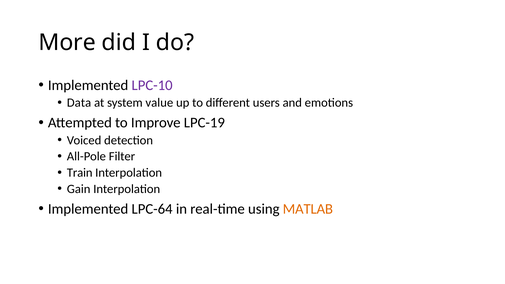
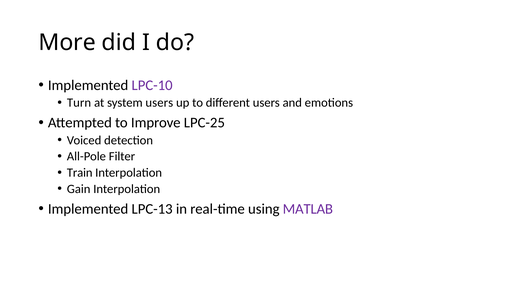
Data: Data -> Turn (79, 103)
system value: value -> users (159, 103)
LPC-19: LPC-19 -> LPC-25 (204, 123)
LPC-64: LPC-64 -> LPC-13 (152, 209)
MATLAB colour: orange -> purple (308, 209)
